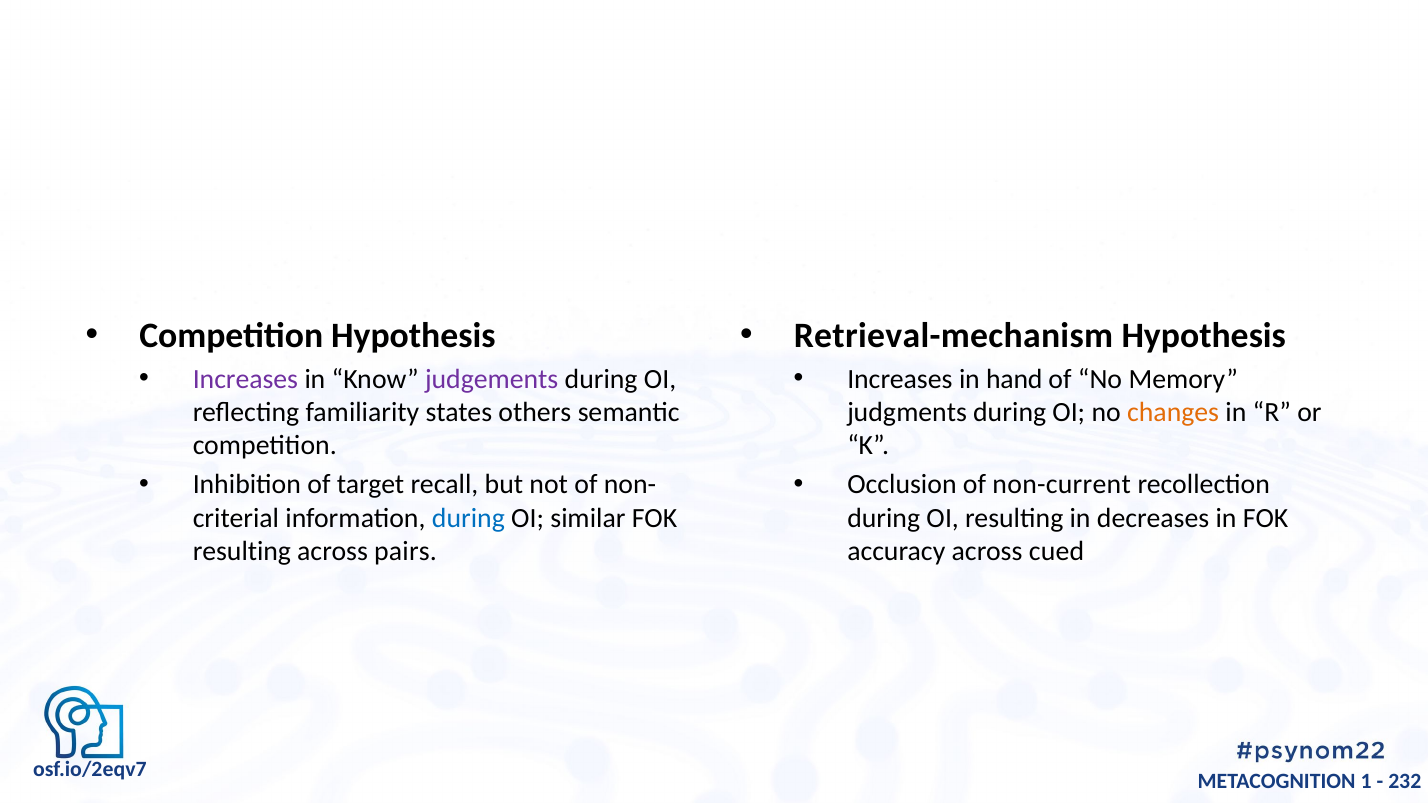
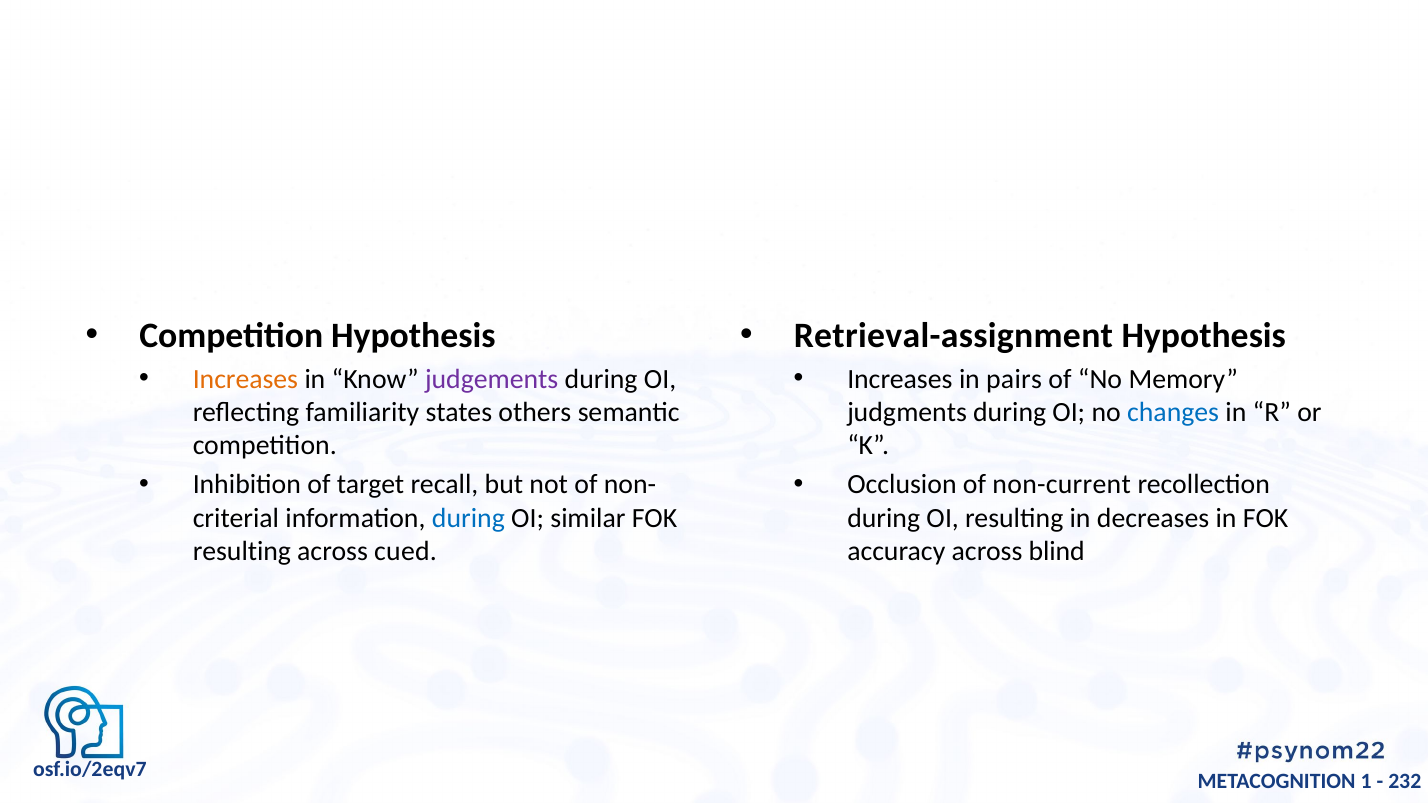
Retrieval-mechanism: Retrieval-mechanism -> Retrieval-assignment (953, 336)
Increases colour: purple -> orange (245, 379)
hand: hand -> pairs (1014, 379)
changes colour: orange -> blue (1173, 413)
pairs: pairs -> cued (406, 552)
cued: cued -> blind (1057, 552)
